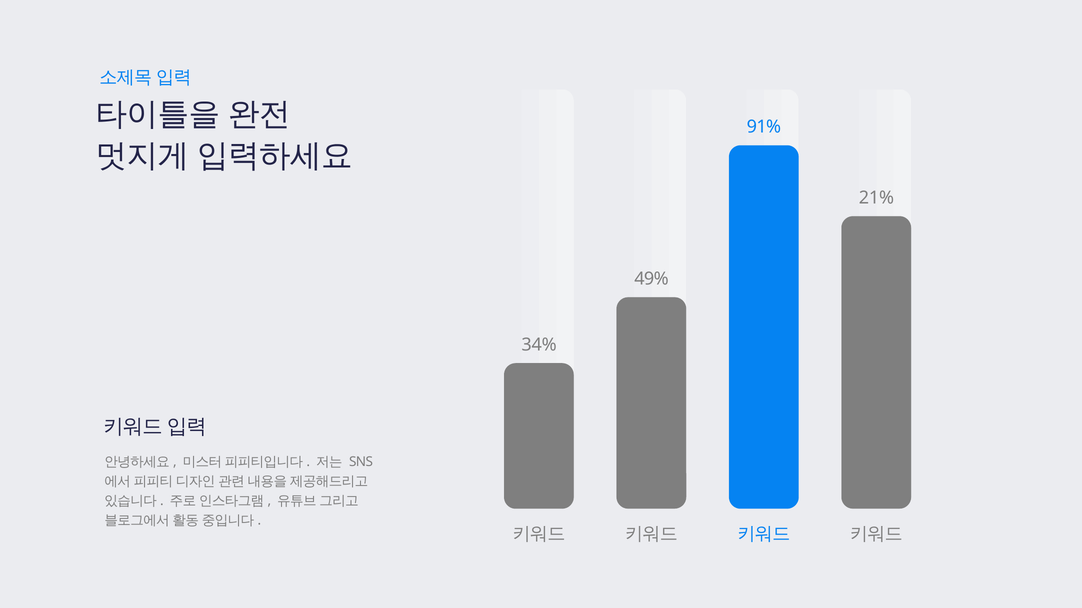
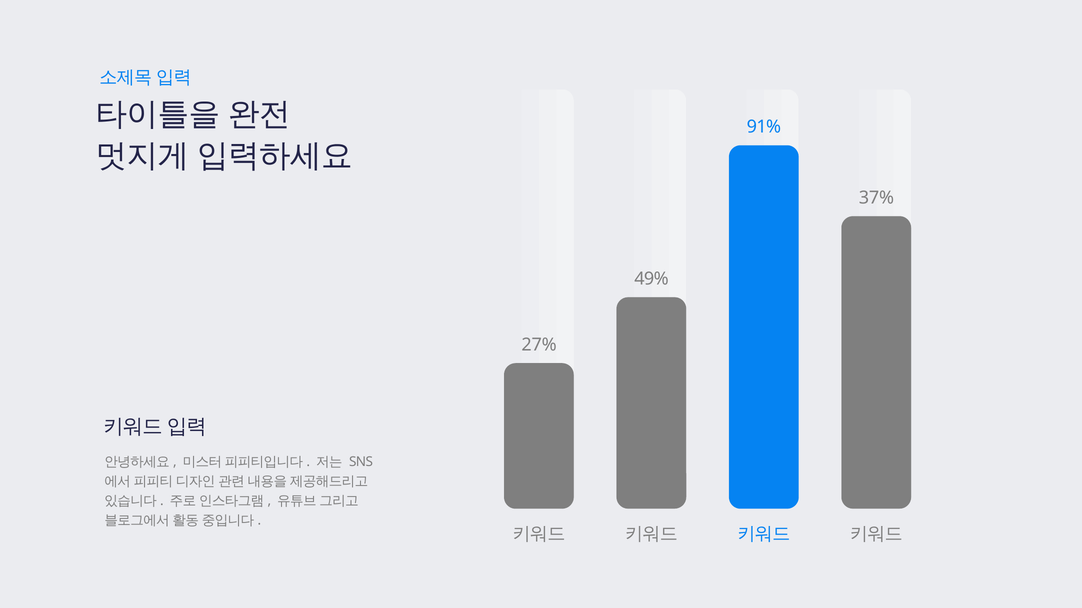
21%: 21% -> 37% (876, 198)
34%: 34% -> 27% (539, 345)
